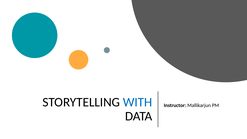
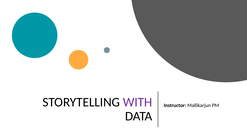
WITH colour: blue -> purple (138, 102)
